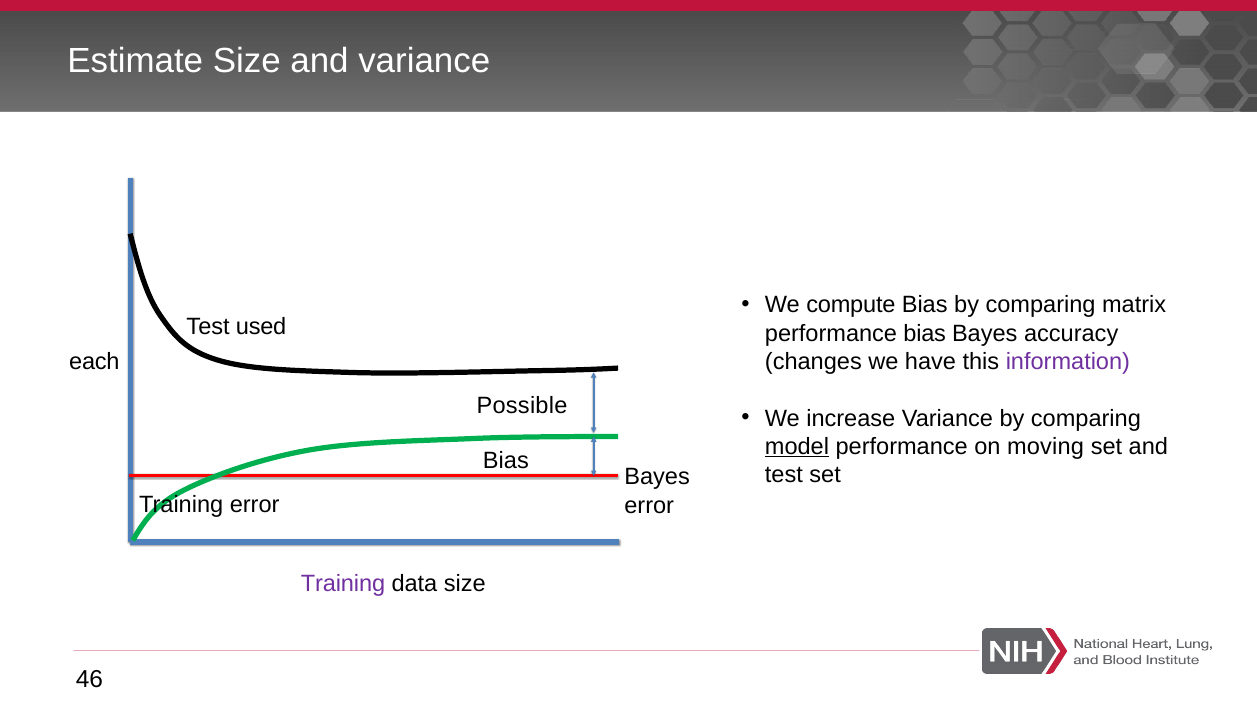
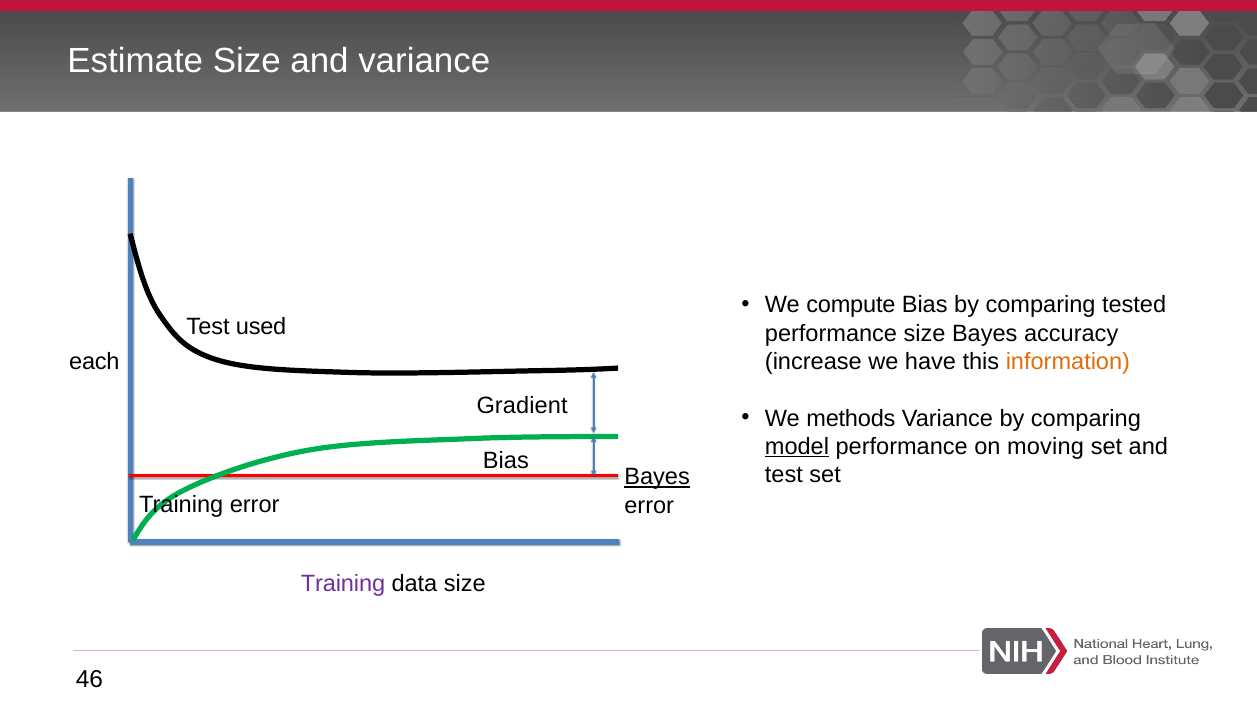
matrix: matrix -> tested (1134, 305)
performance bias: bias -> size (925, 333)
changes: changes -> increase (813, 362)
information colour: purple -> orange (1068, 362)
Possible: Possible -> Gradient (522, 406)
increase: increase -> methods (851, 418)
Bayes underline: none -> present (657, 477)
